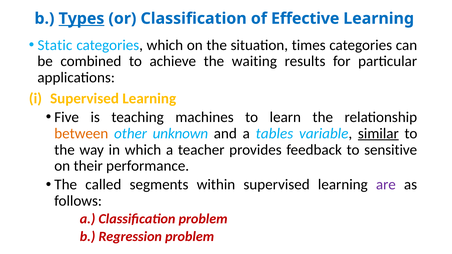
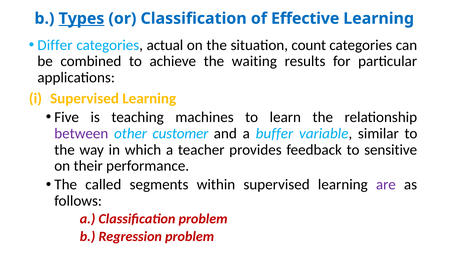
Static: Static -> Differ (55, 45)
categories which: which -> actual (165, 45)
times: times -> count (309, 45)
between colour: orange -> purple (81, 134)
unknown: unknown -> customer (180, 134)
tables: tables -> buffer (274, 134)
similar underline: present -> none (378, 134)
